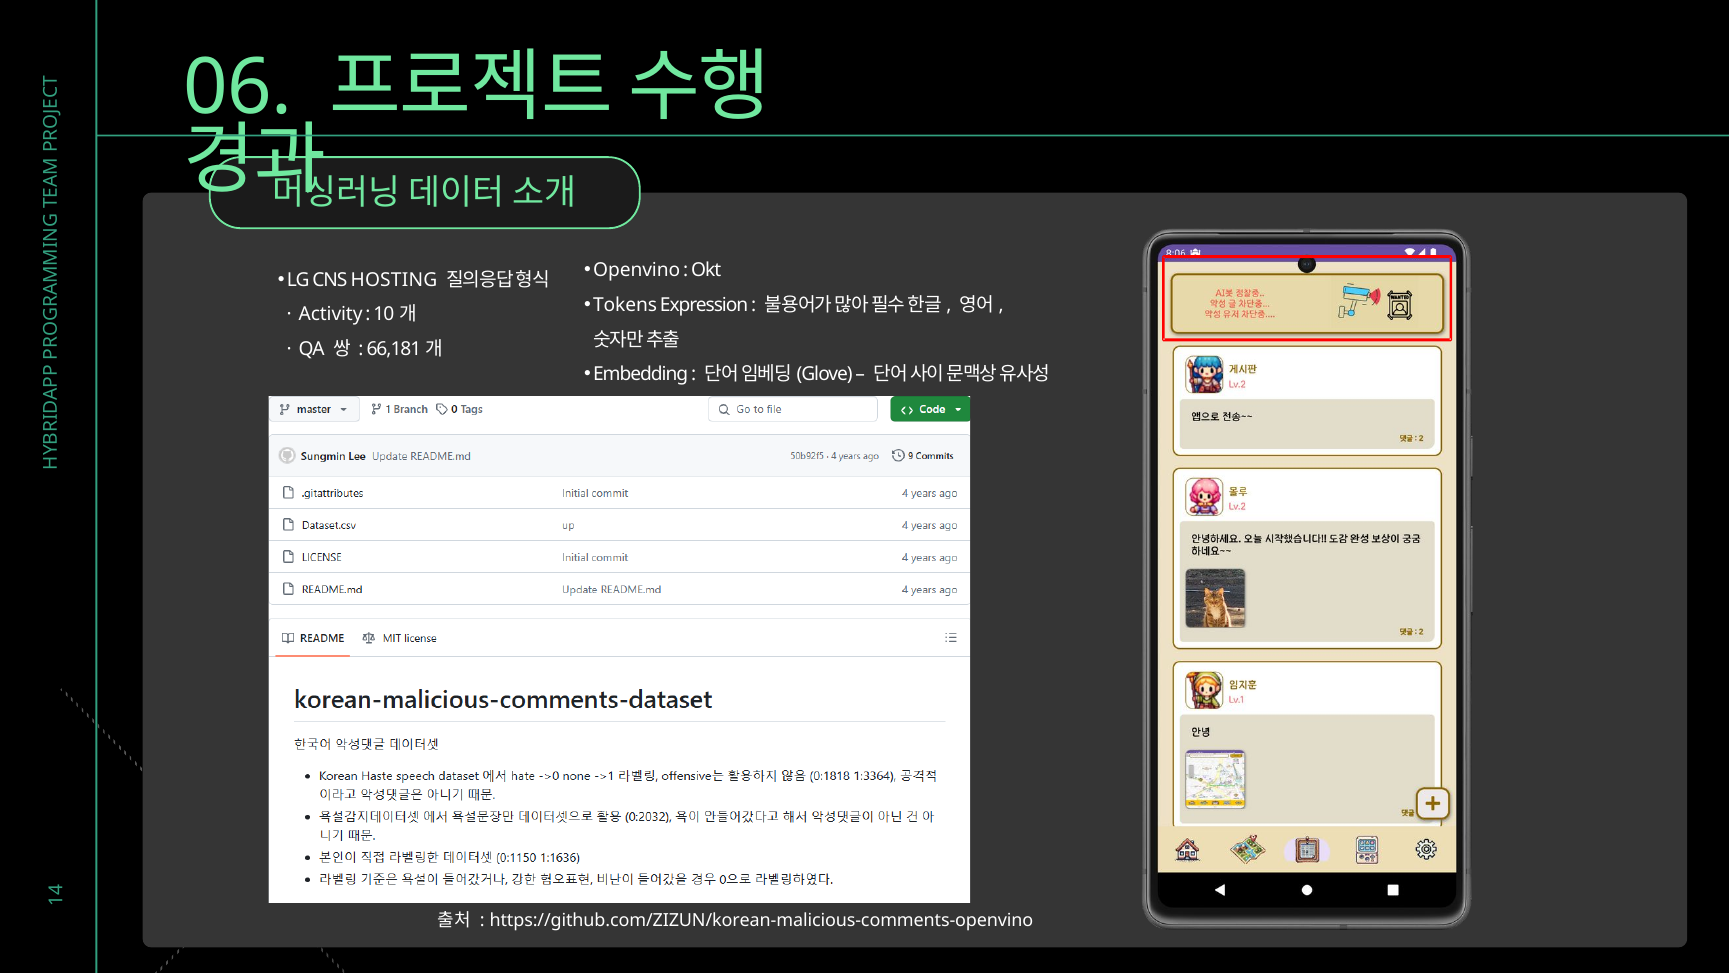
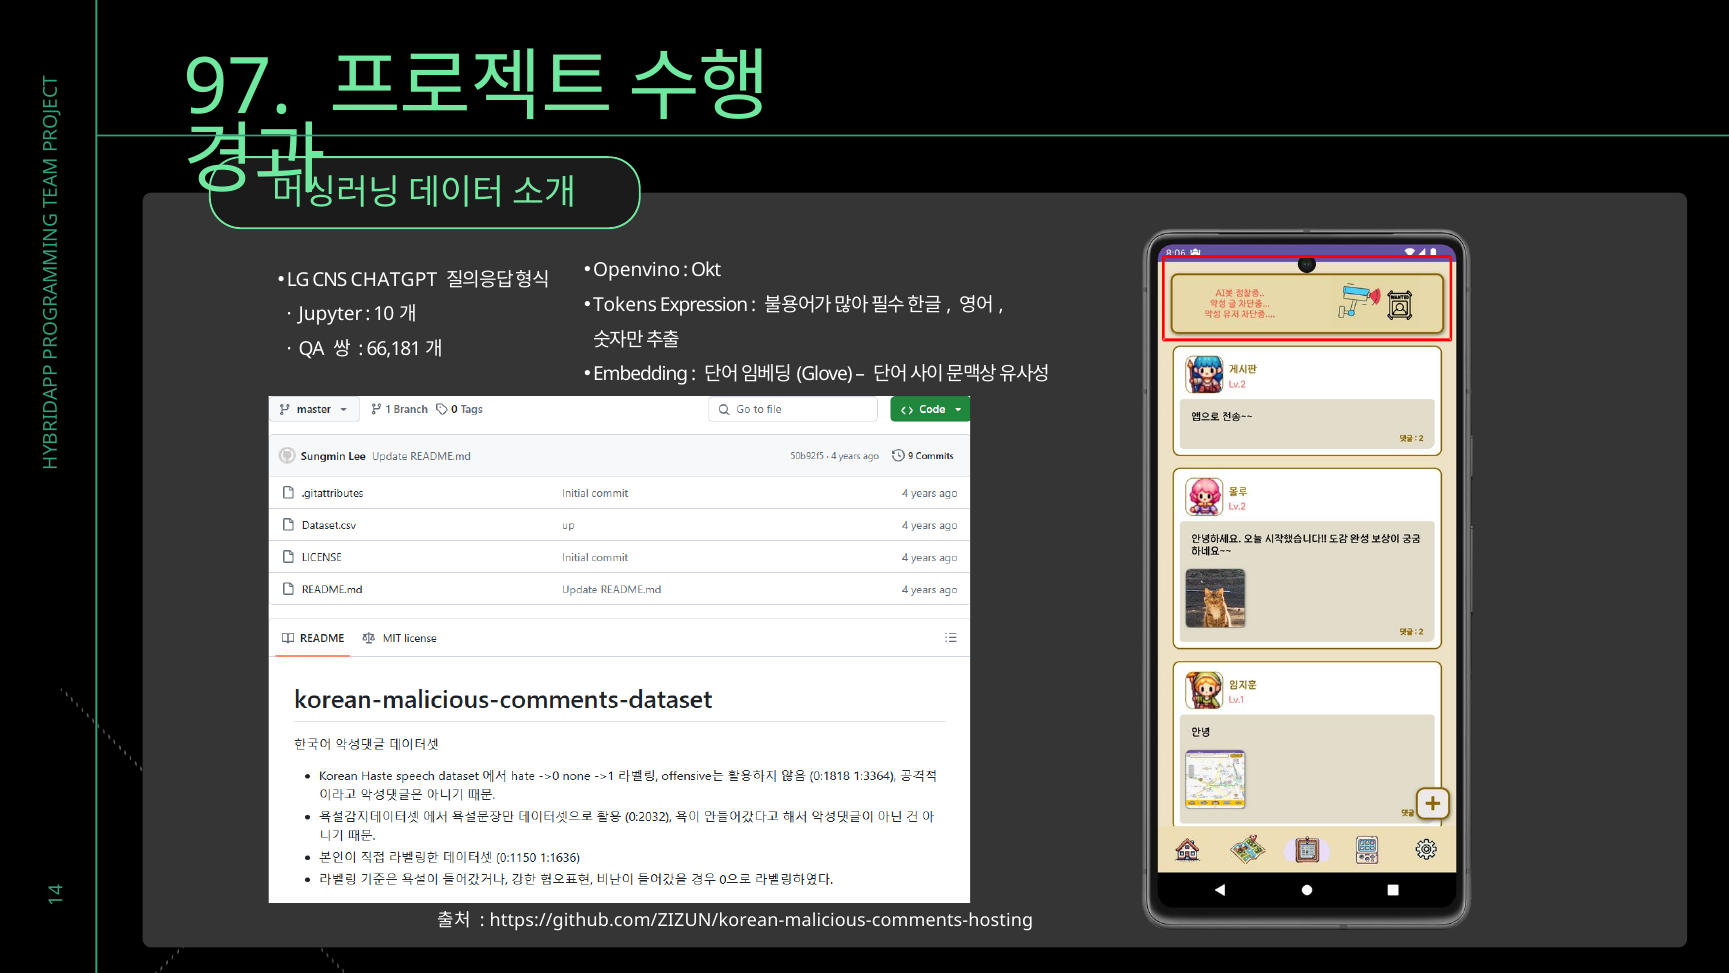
06: 06 -> 97 (238, 88)
HOSTING: HOSTING -> CHATGPT (394, 280)
Activity: Activity -> Jupyter (331, 314)
https://github.com/ZIZUN/korean-malicious-comments-openvino: https://github.com/ZIZUN/korean-malicious-comments-openvino -> https://github.com/ZIZUN/korean-malicious-comments-hosting (761, 920)
